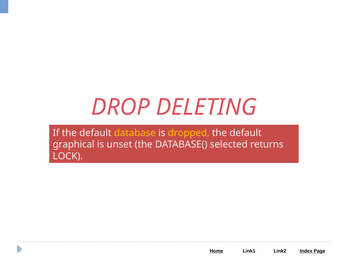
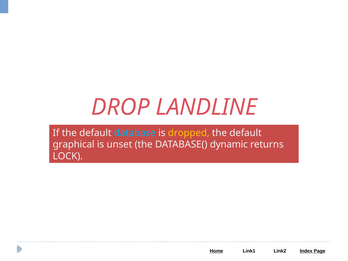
DELETING: DELETING -> LANDLINE (206, 107)
database colour: yellow -> light blue (135, 133)
selected: selected -> dynamic (229, 145)
